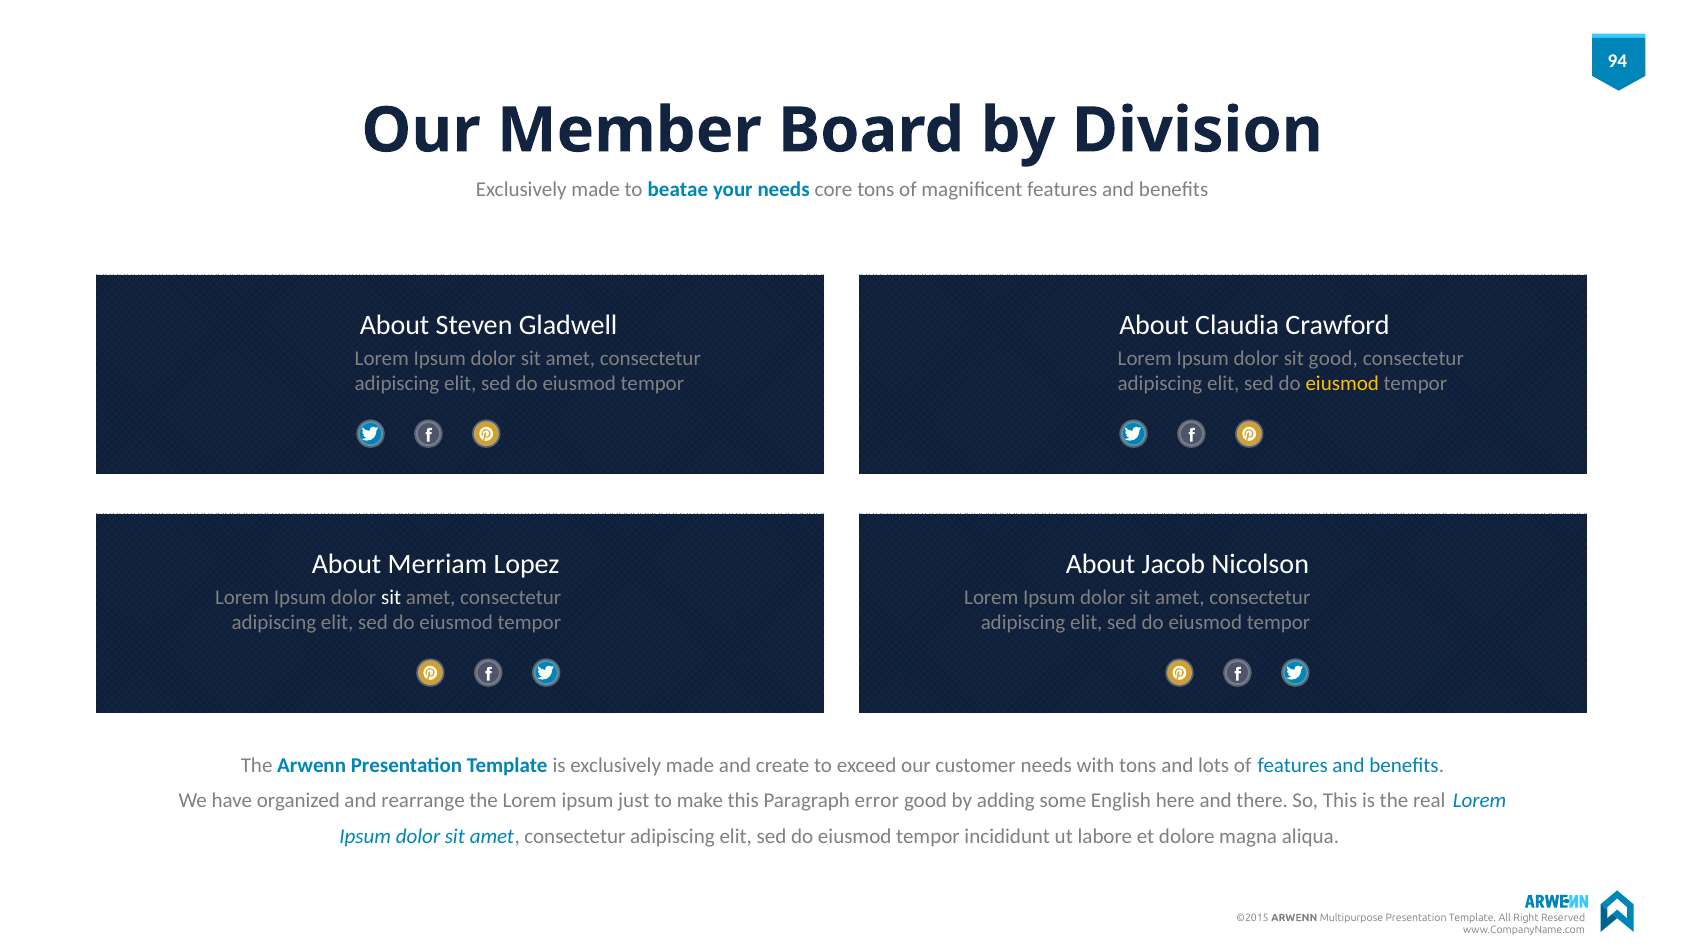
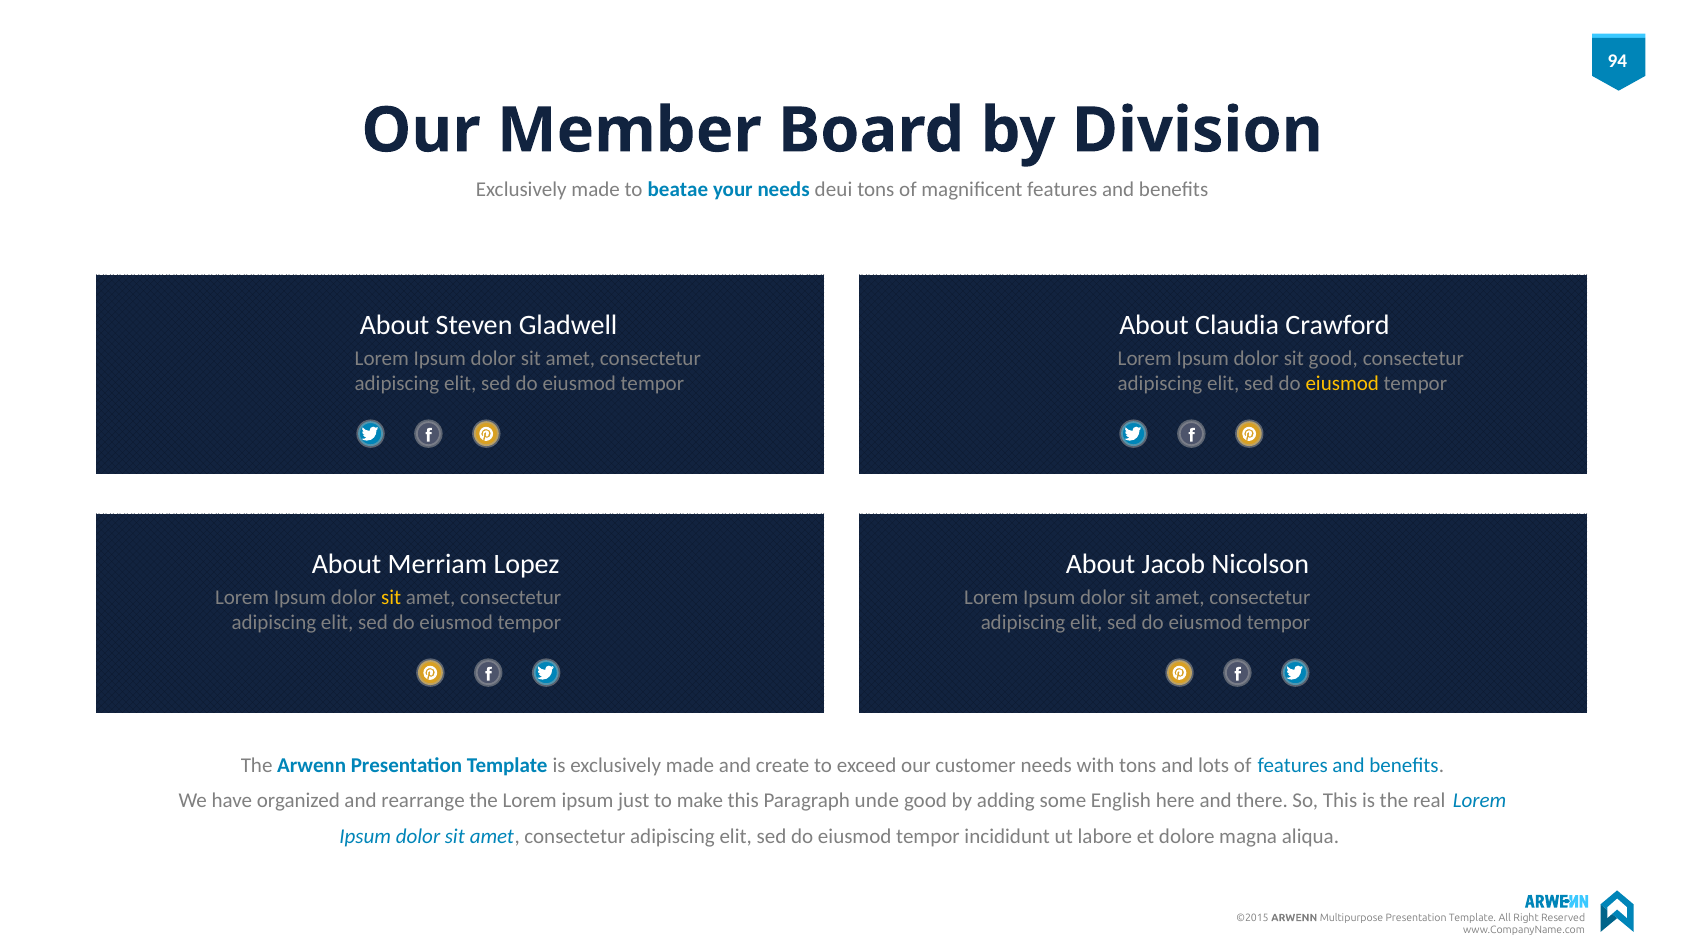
core: core -> deui (834, 190)
sit colour: white -> yellow (391, 597)
error: error -> unde (877, 801)
